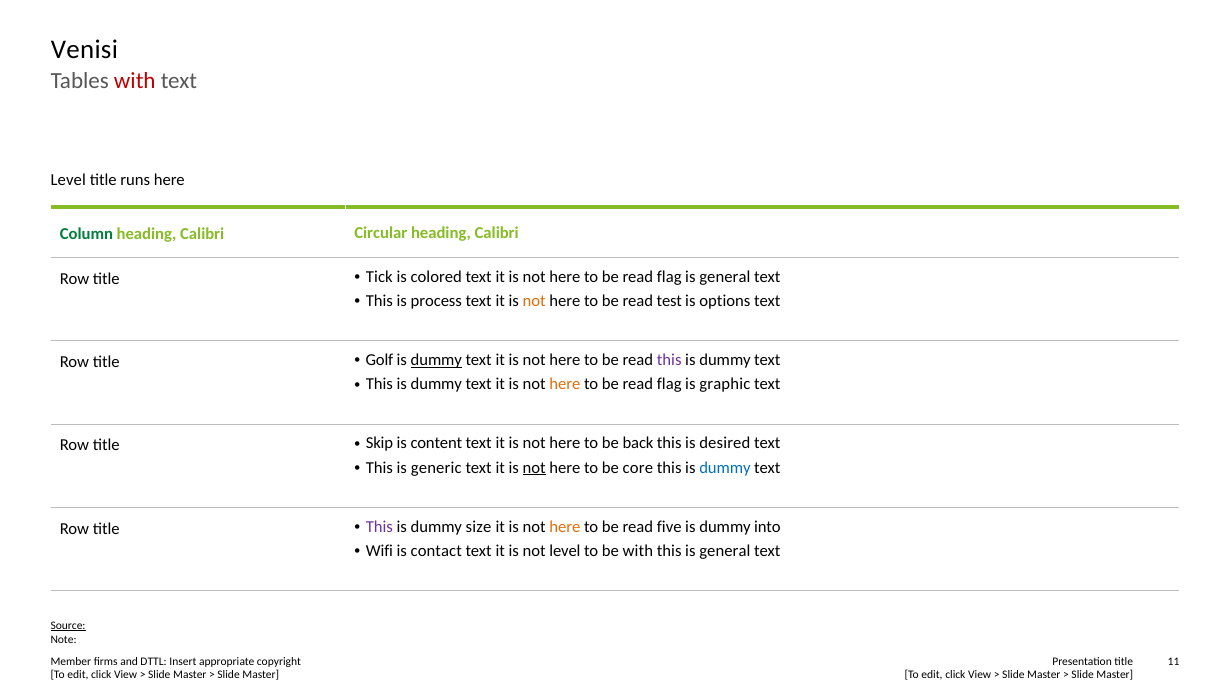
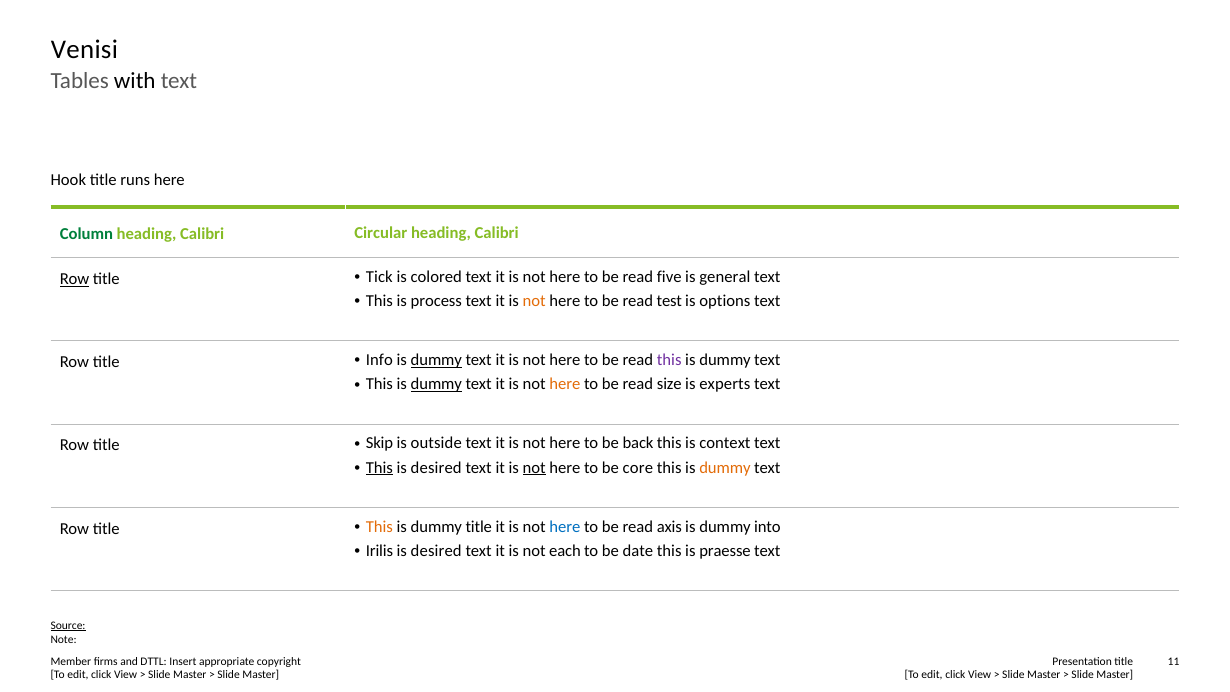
with colour: red -> black (135, 81)
Level: Level -> Hook (68, 180)
Row underline: none -> present (75, 279)
flag: flag -> five (669, 277)
Golf: Golf -> Info (379, 360)
dummy underline: none -> present (436, 384)
flag: flag -> size (669, 384)
graphic: graphic -> experts (725, 384)
content: content -> outside (436, 443)
desired: desired -> context (725, 443)
This underline: none -> present (379, 468)
generic: generic -> desired (436, 468)
dummy colour: blue -> orange (725, 468)
This colour: purple -> orange (379, 527)
dummy size: size -> title (479, 527)
here colour: orange -> blue (565, 527)
five: five -> axis (669, 527)
Wifi: Wifi -> Irilis (379, 551)
contact: contact -> desired (436, 551)
not level: level -> each (565, 551)
be with: with -> date (638, 551)
this is general: general -> praesse (725, 551)
